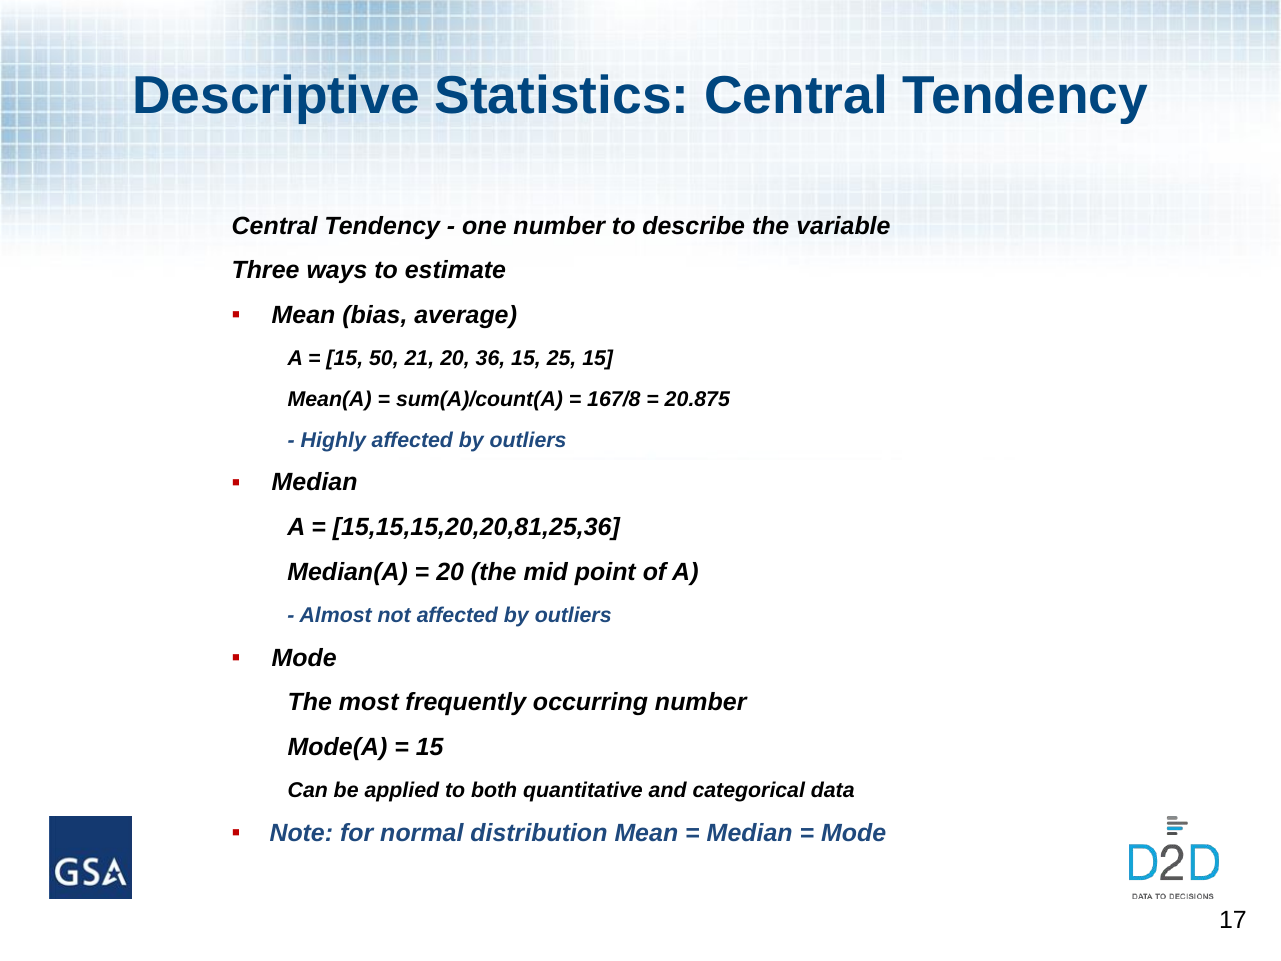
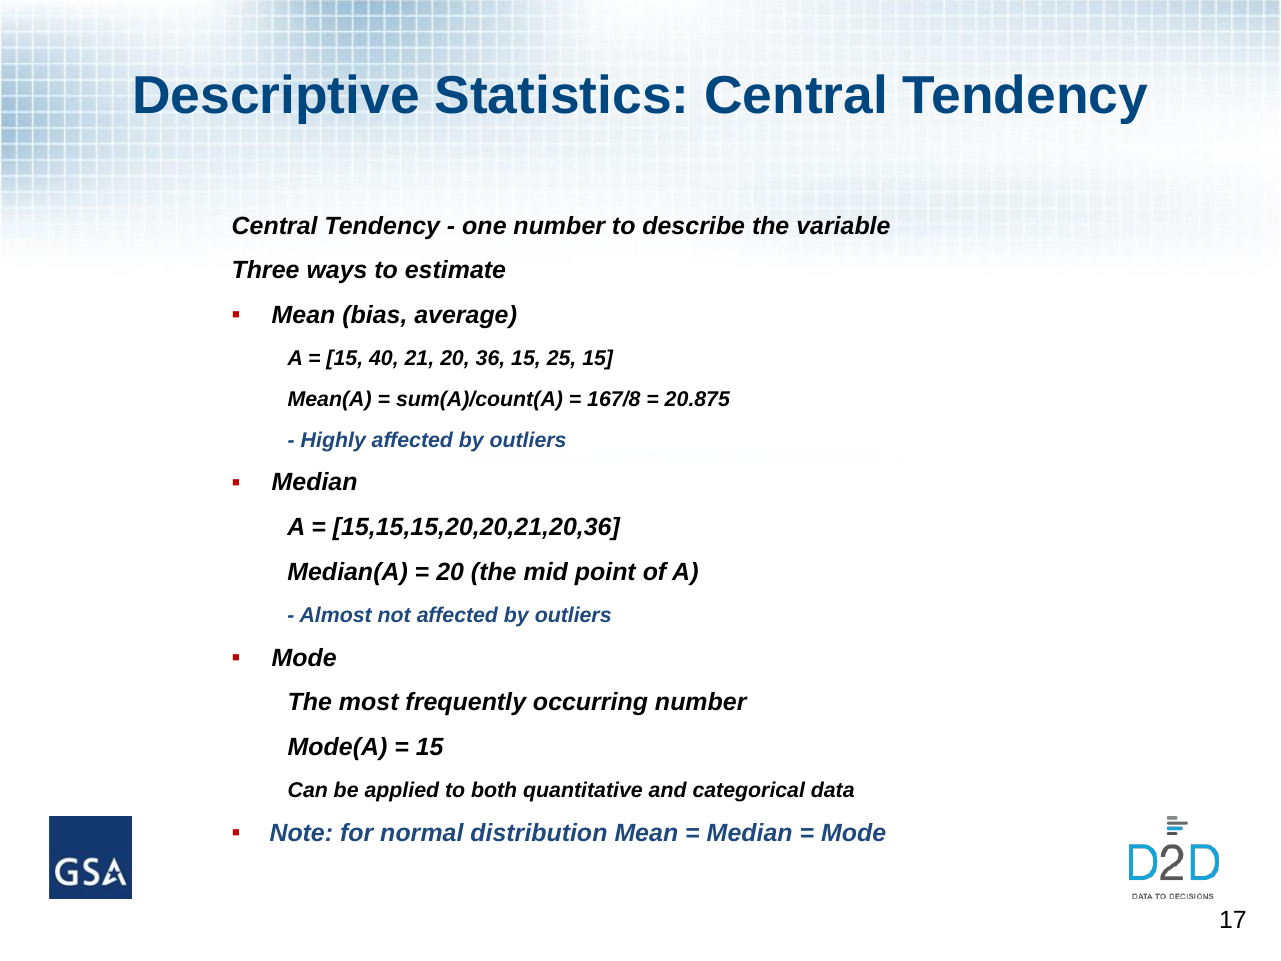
50: 50 -> 40 (384, 358)
15,15,15,20,20,81,25,36: 15,15,15,20,20,81,25,36 -> 15,15,15,20,20,21,20,36 (476, 527)
